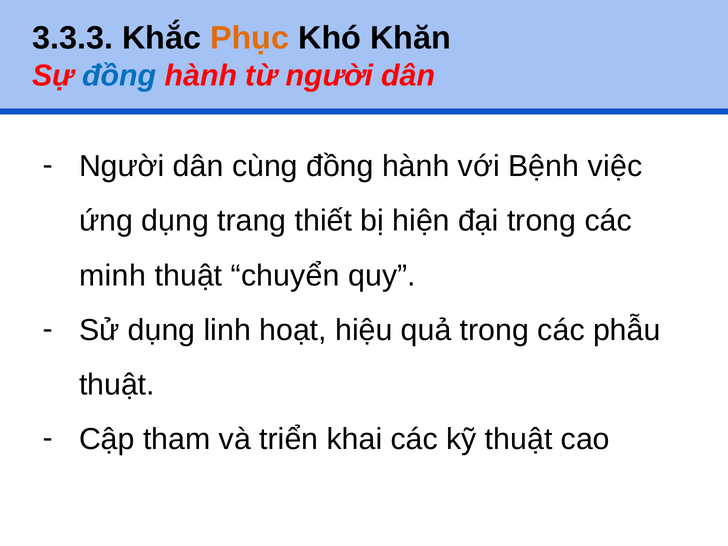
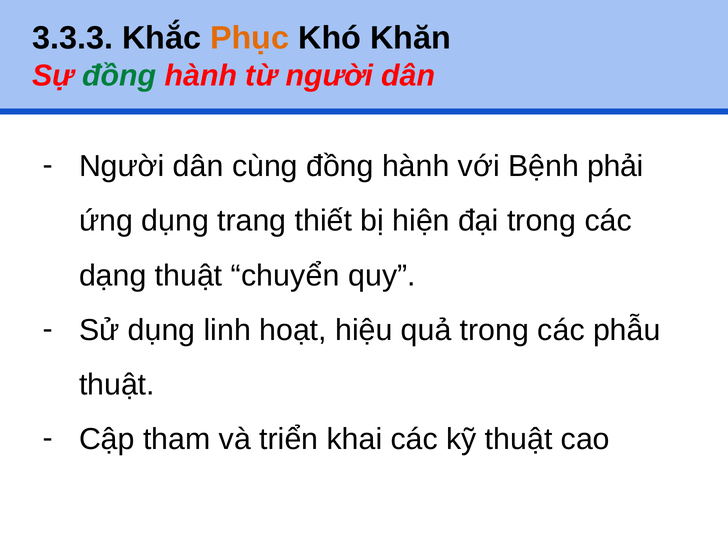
đồng colour: blue -> green (119, 76)
việc: việc -> phải (615, 166)
minh: minh -> dạng (113, 276)
